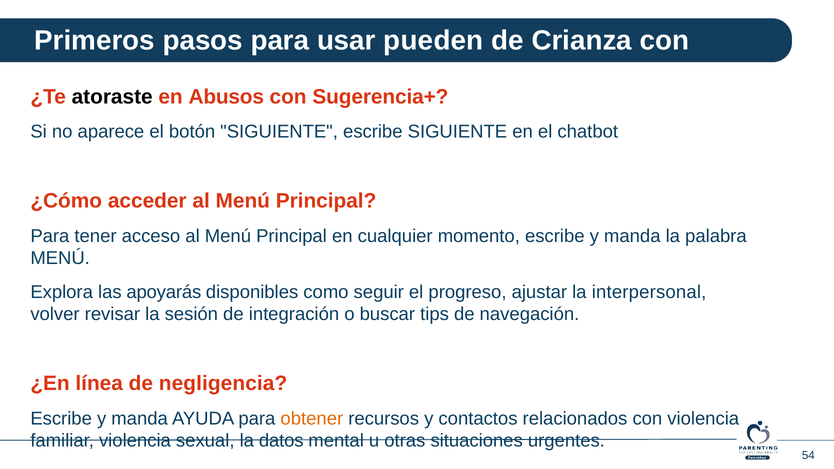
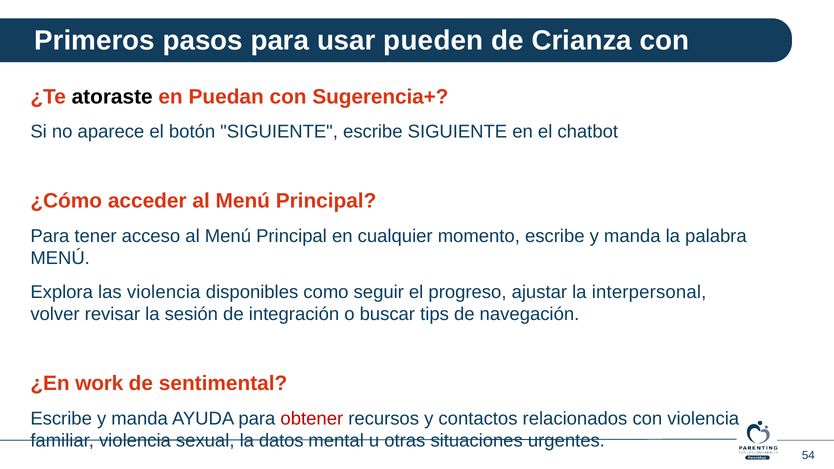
Abusos: Abusos -> Puedan (226, 97)
las apoyarás: apoyarás -> violencia (164, 292)
línea: línea -> work (99, 383)
negligencia: negligencia -> sentimental (223, 383)
obtener colour: orange -> red (312, 419)
